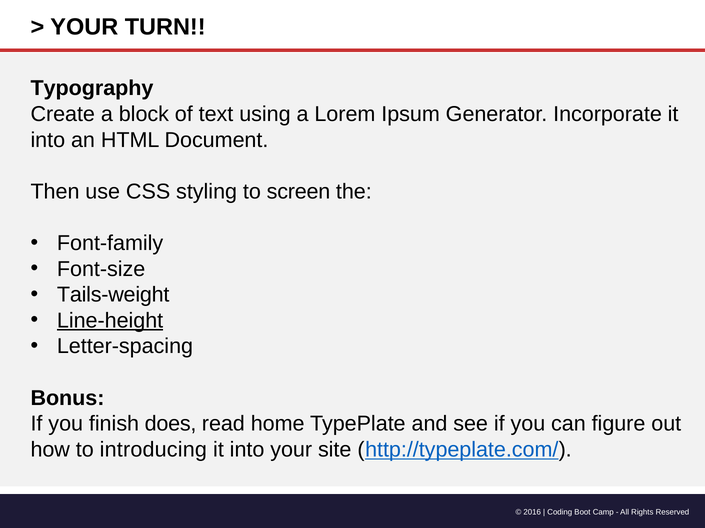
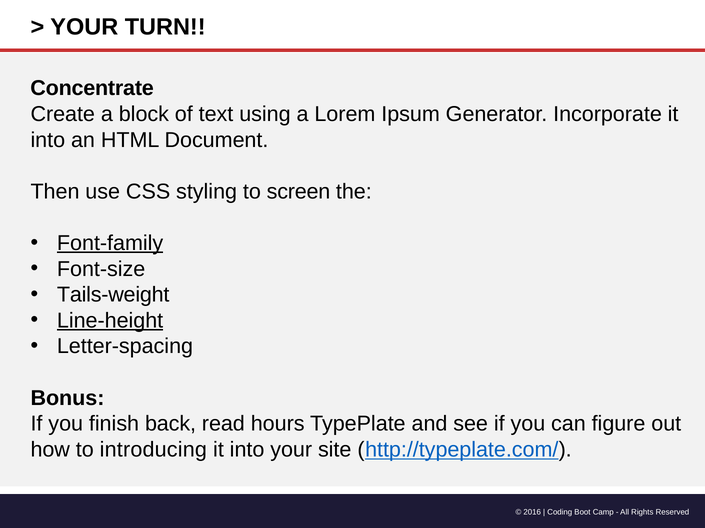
Typography: Typography -> Concentrate (92, 88)
Font-family underline: none -> present (110, 243)
does: does -> back (171, 424)
home: home -> hours (278, 424)
